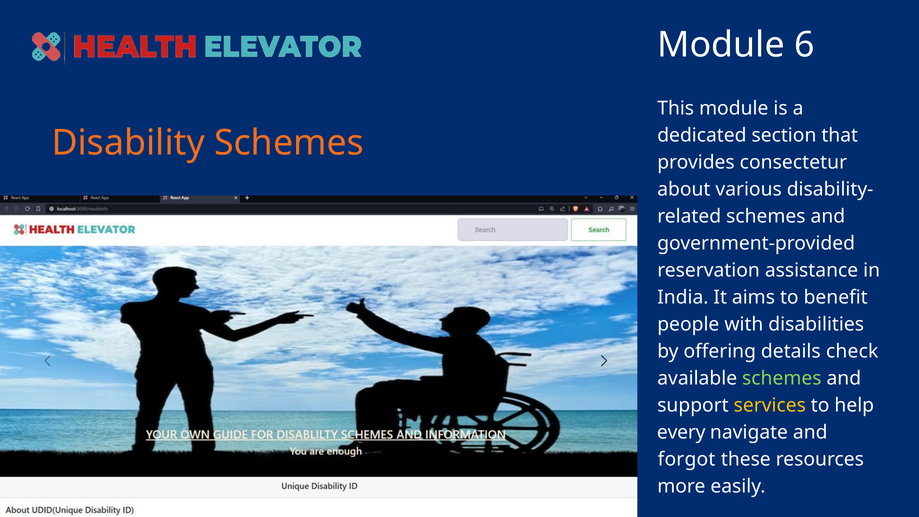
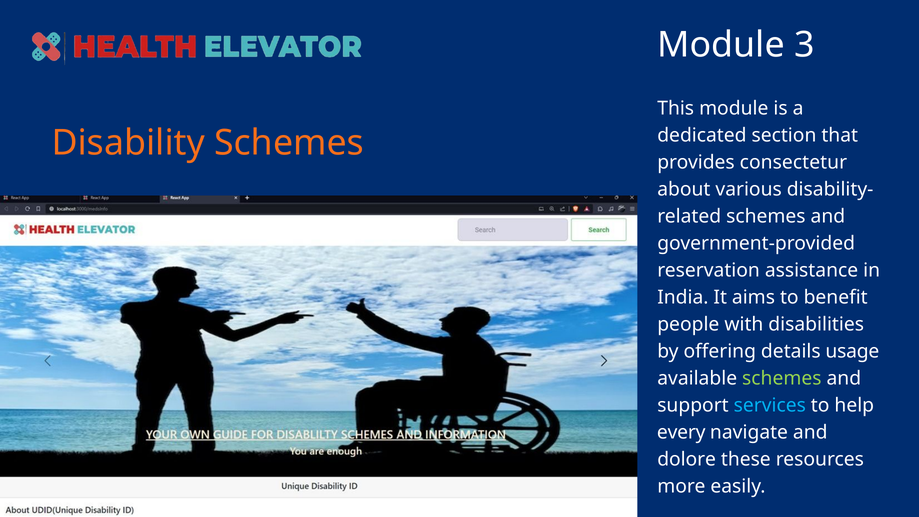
6: 6 -> 3 (804, 45)
check: check -> usage (852, 351)
services colour: yellow -> light blue (770, 405)
forgot: forgot -> dolore (687, 460)
